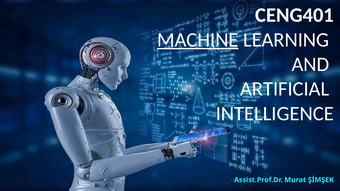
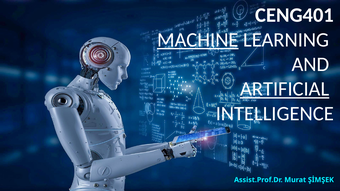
ARTIFICIAL underline: none -> present (285, 89)
